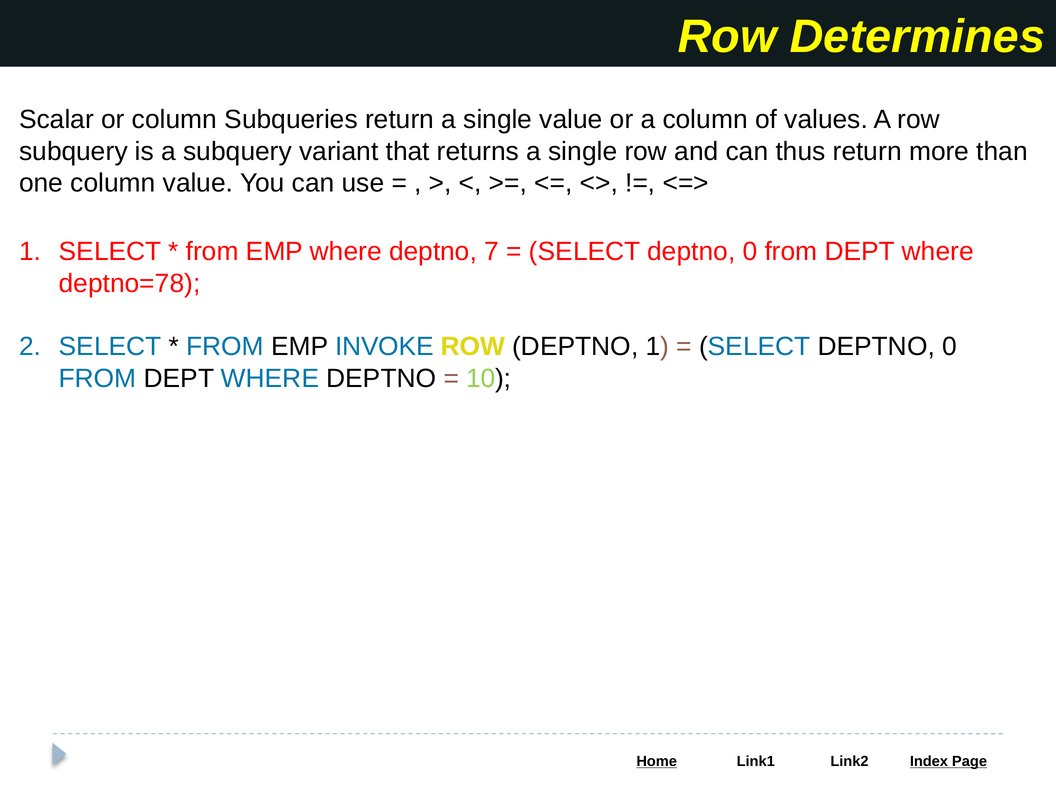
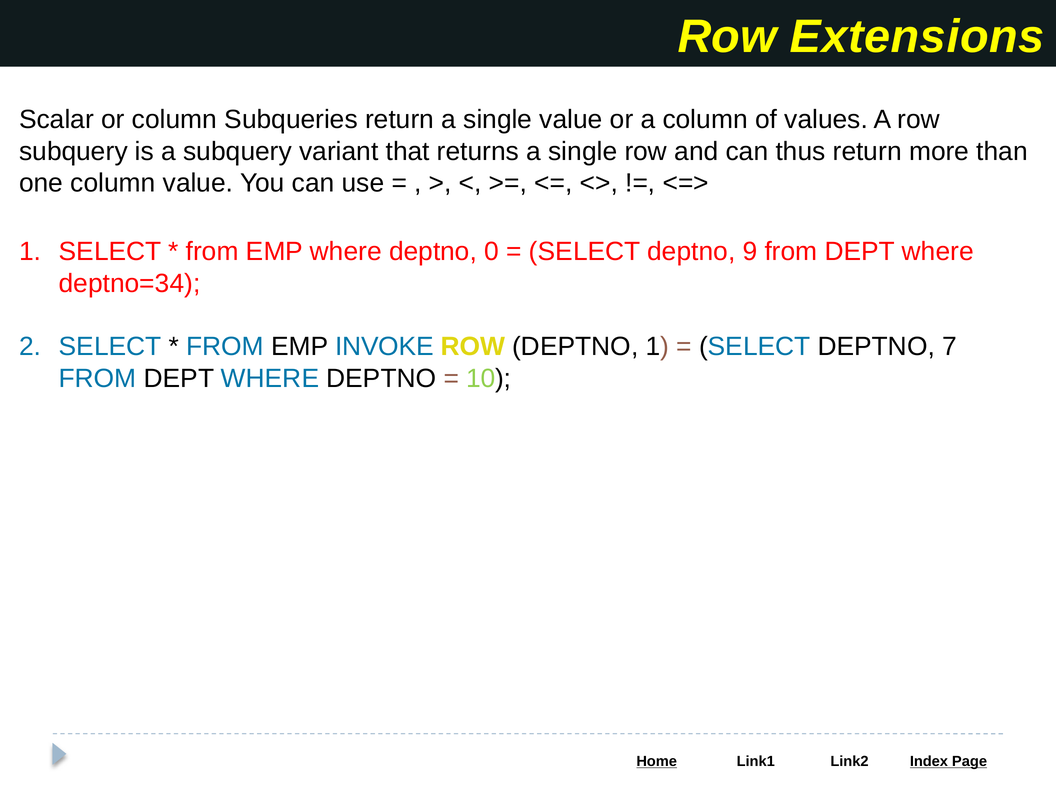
Determines: Determines -> Extensions (917, 37)
7: 7 -> 0 (492, 252)
0: 0 -> 9 (750, 252)
deptno=78: deptno=78 -> deptno=34 (130, 283)
0: 0 -> 7 (950, 347)
